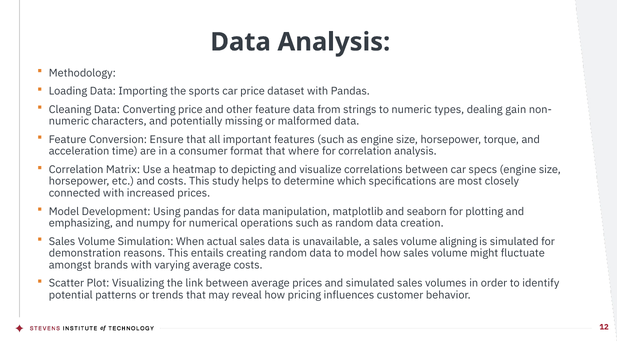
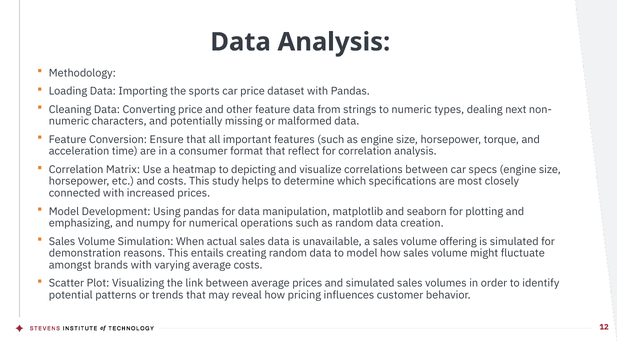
gain: gain -> next (516, 110)
where: where -> reflect (304, 151)
aligning: aligning -> offering (458, 241)
